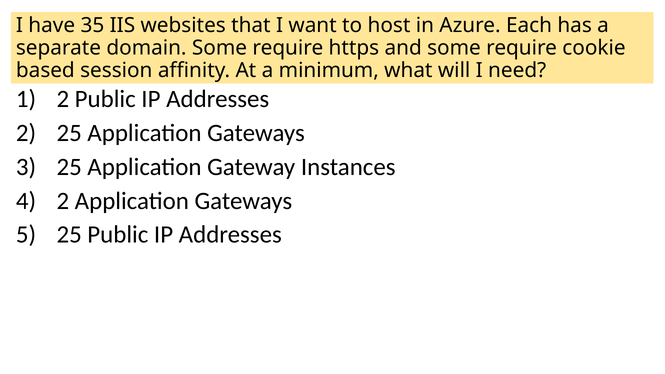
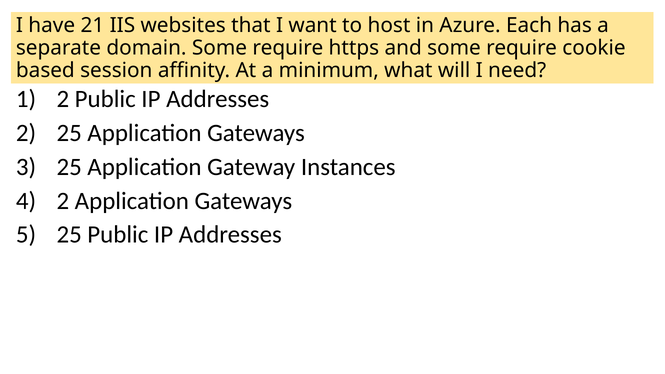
35: 35 -> 21 (92, 26)
